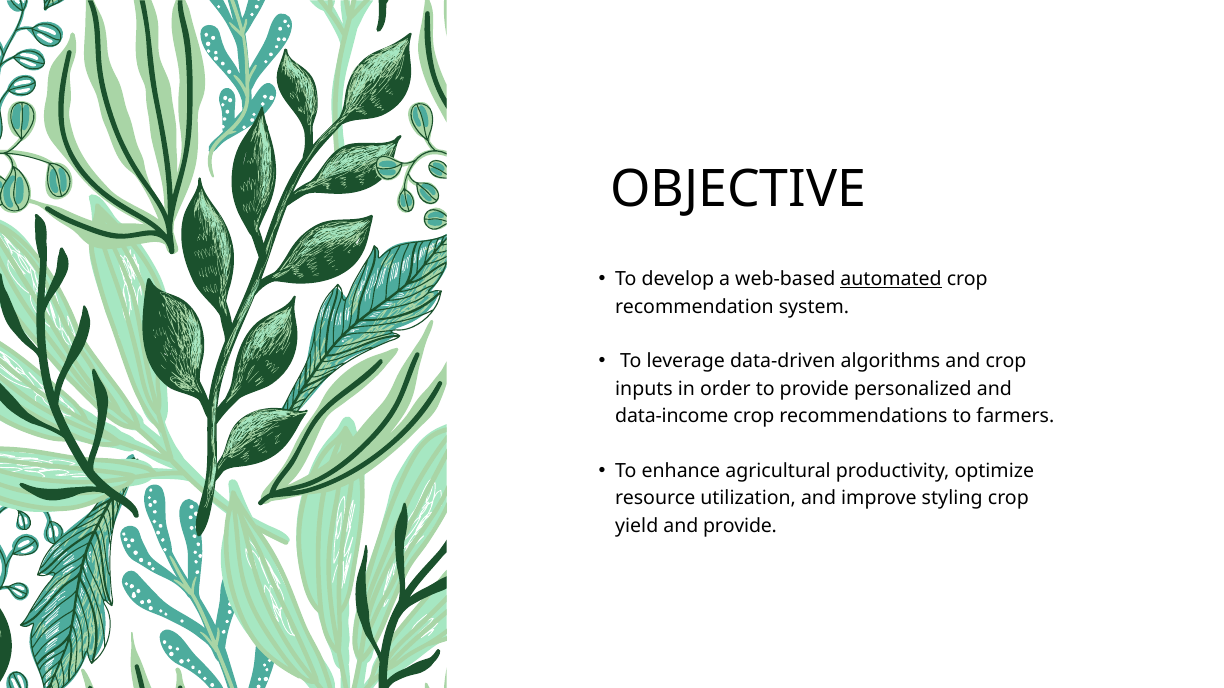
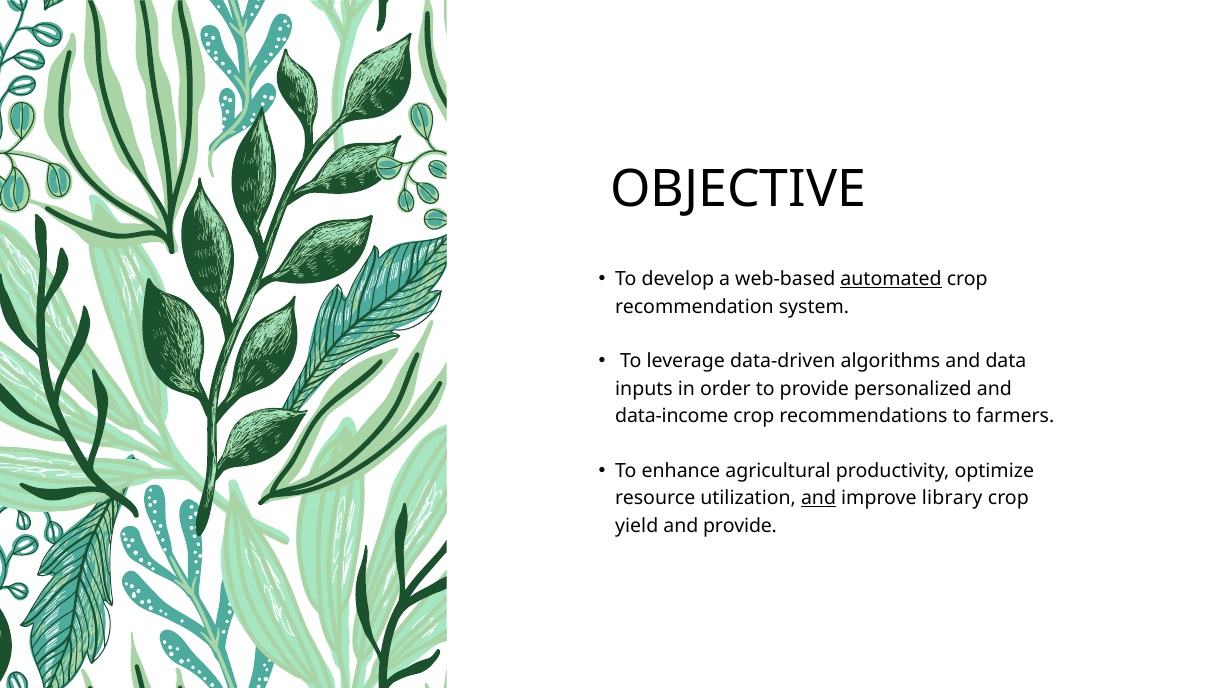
and crop: crop -> data (1006, 362)
and underline: none -> present (819, 499)
styling: styling -> library (952, 499)
